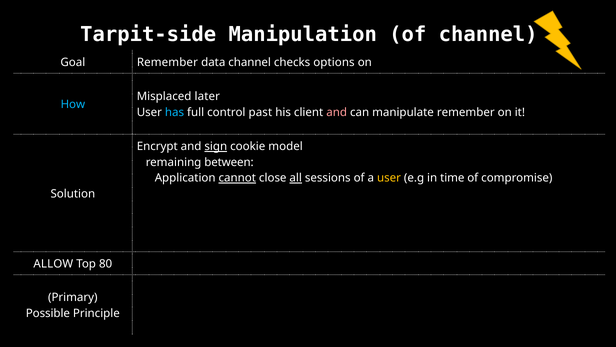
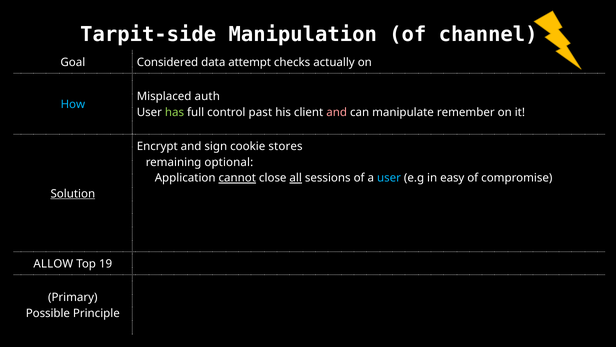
Goal Remember: Remember -> Considered (167, 62)
data channel: channel -> attempt (250, 62)
options: options -> actually (334, 62)
later: later -> auth (207, 96)
has colour: light blue -> light green (175, 112)
sign underline: present -> none (216, 146)
model: model -> stores (286, 146)
between: between -> optional (229, 162)
user colour: yellow -> light blue (389, 178)
time: time -> easy (452, 178)
Solution underline: none -> present (73, 193)
80: 80 -> 19 (106, 264)
